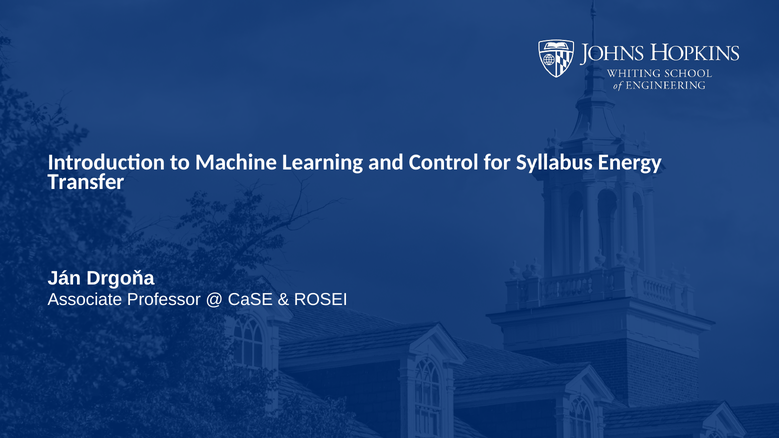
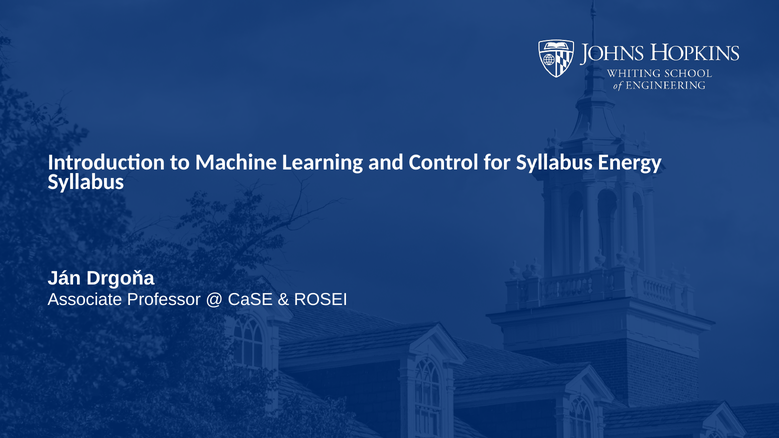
Transfer: Transfer -> Syllabus (86, 182)
